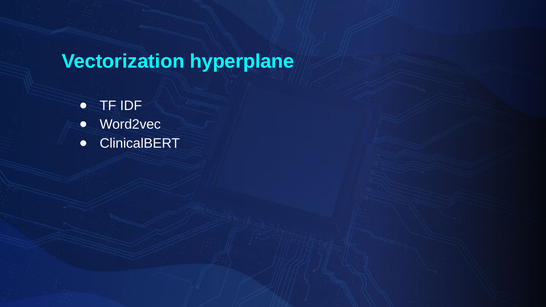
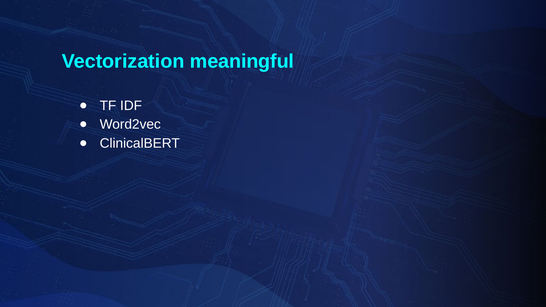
hyperplane: hyperplane -> meaningful (242, 61)
